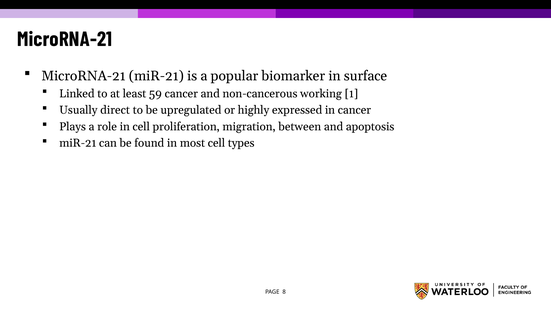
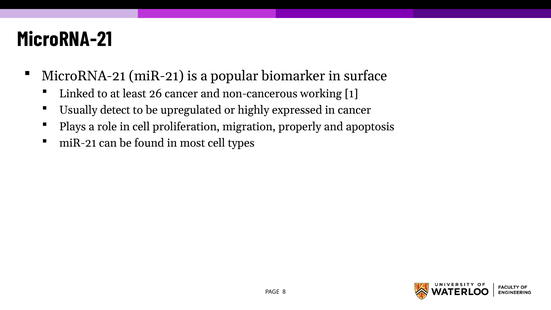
59: 59 -> 26 (155, 94)
direct: direct -> detect (115, 110)
between: between -> properly (300, 127)
